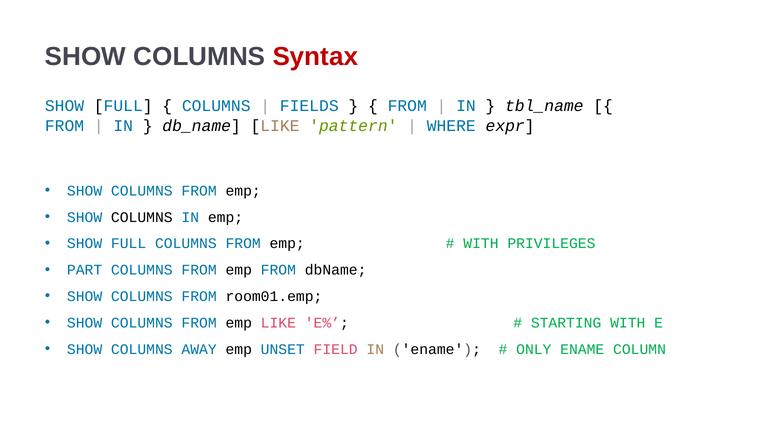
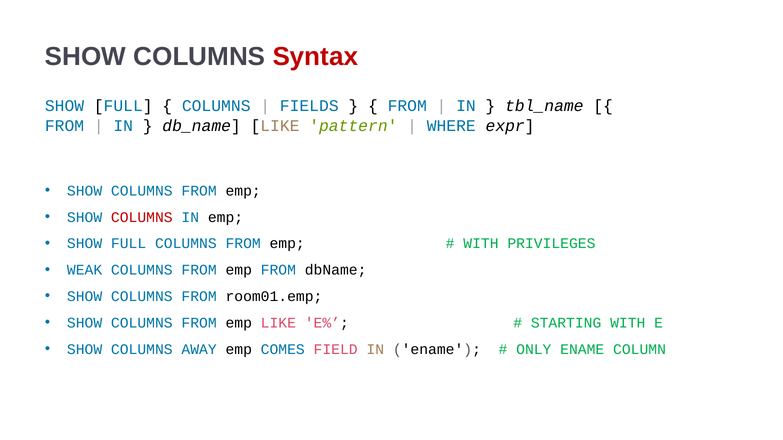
COLUMNS colour: black -> red (142, 217)
PART: PART -> WEAK (85, 270)
UNSET: UNSET -> COMES (283, 350)
